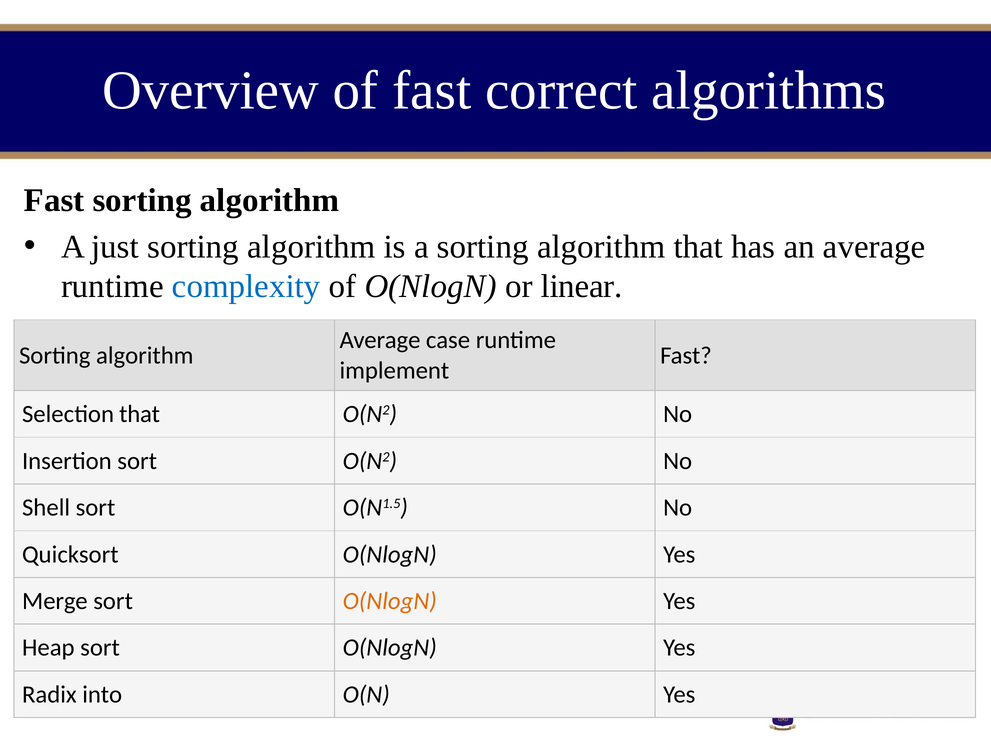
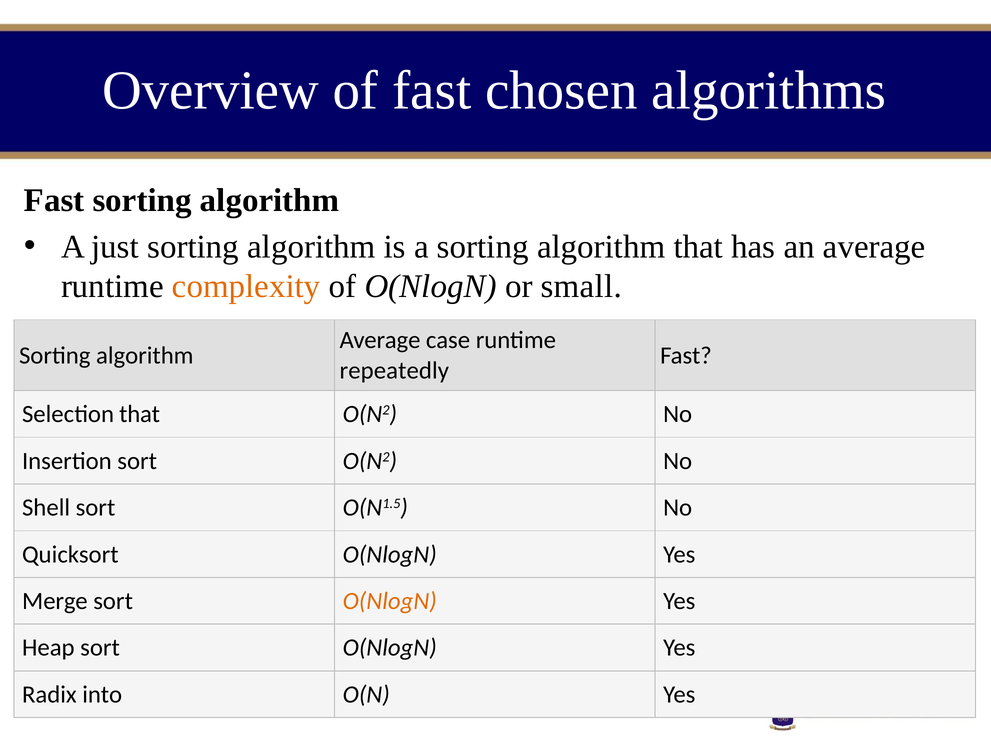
correct: correct -> chosen (561, 91)
complexity colour: blue -> orange (246, 286)
linear: linear -> small (581, 286)
implement: implement -> repeatedly (394, 371)
